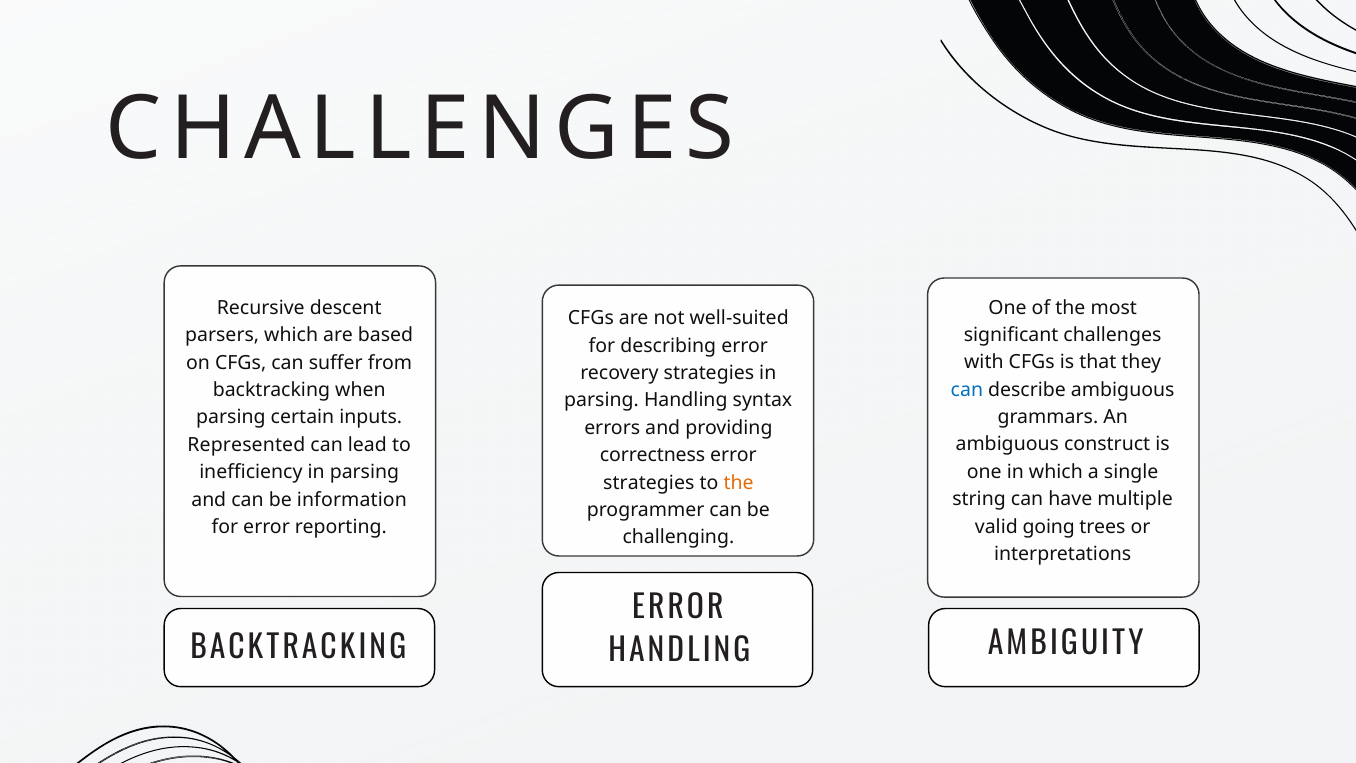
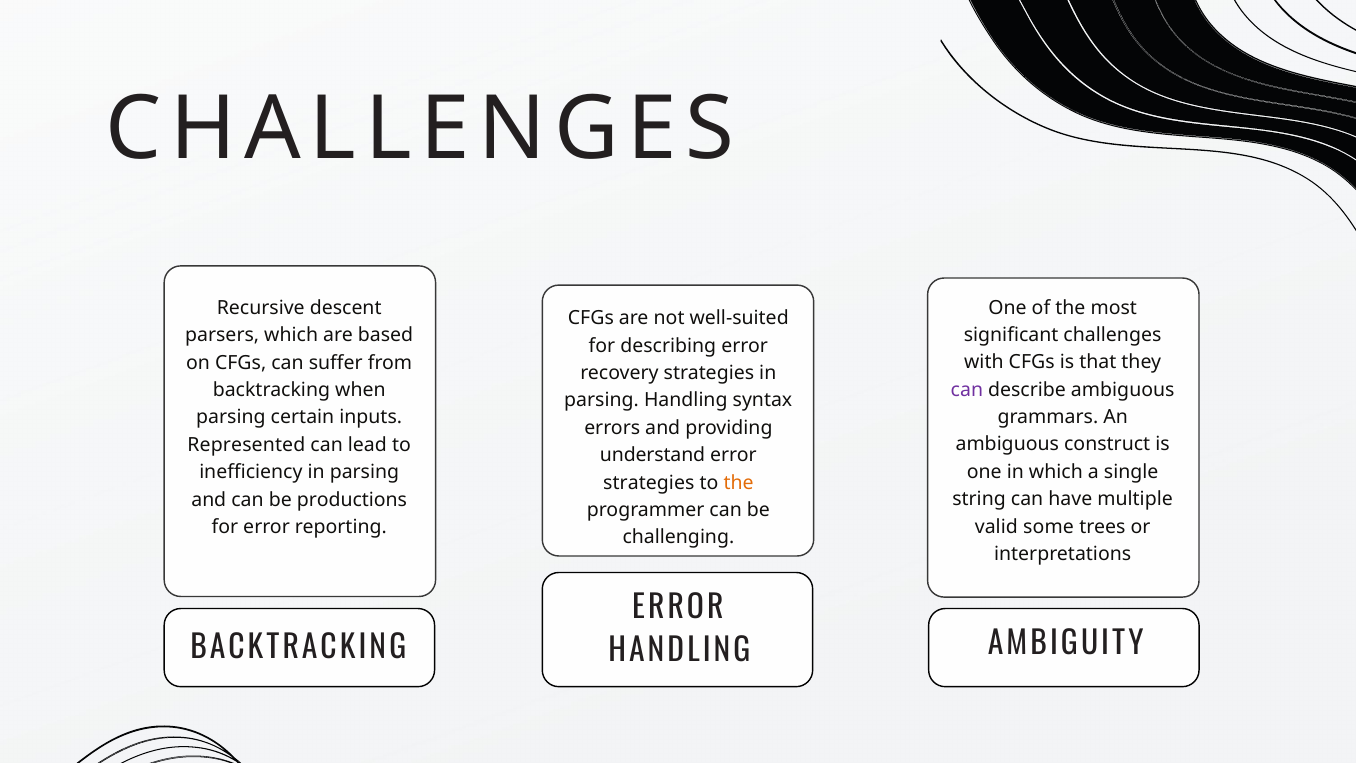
can colour: blue -> purple (967, 390)
correctness: correctness -> understand (653, 455)
information: information -> productions (352, 500)
going: going -> some (1049, 527)
